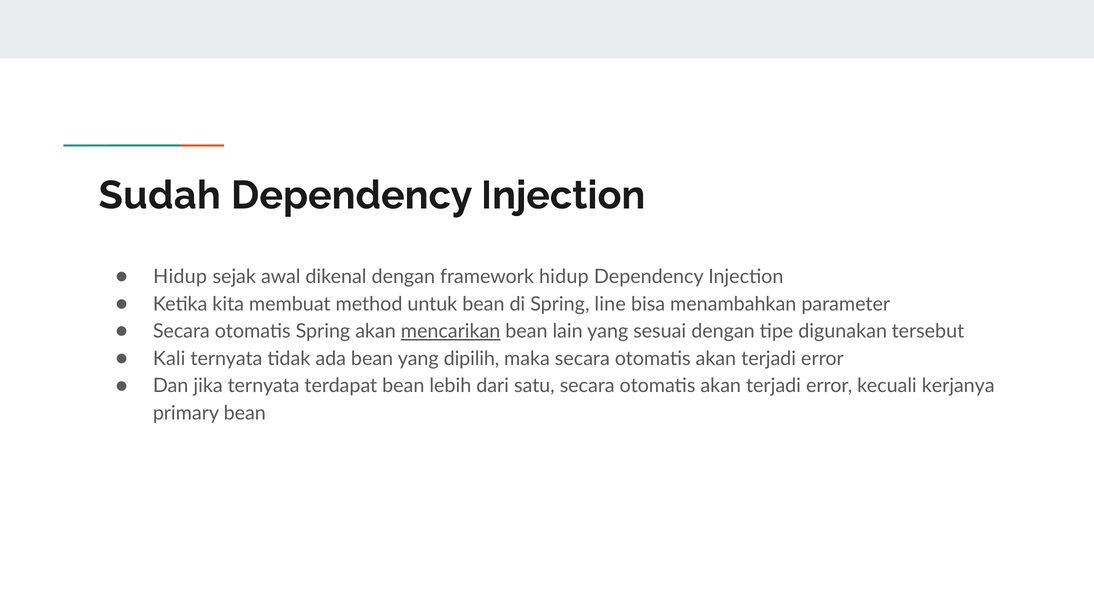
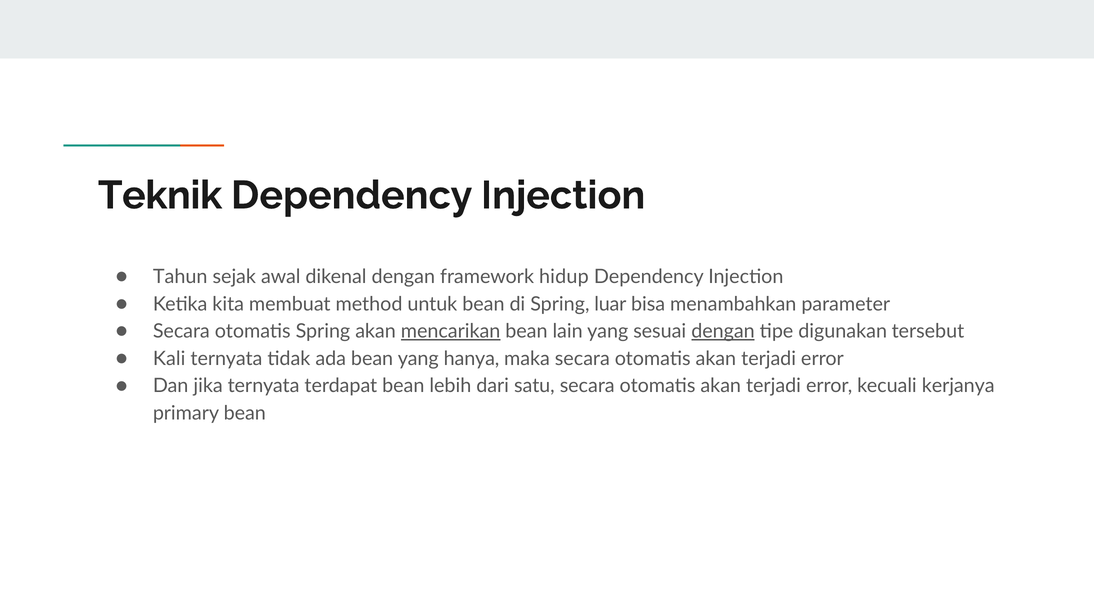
Sudah: Sudah -> Teknik (160, 195)
Hidup: Hidup -> Tahun (180, 276)
line: line -> luar (610, 304)
dengan underline: none -> present (723, 331)
dipilih: dipilih -> hanya (472, 358)
